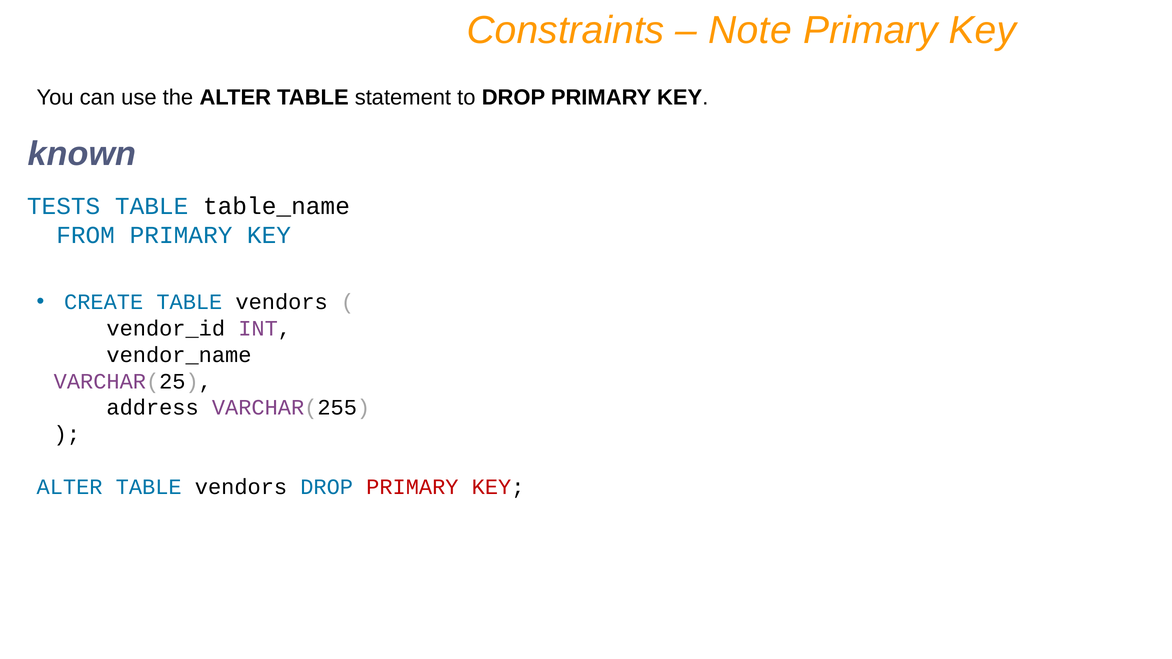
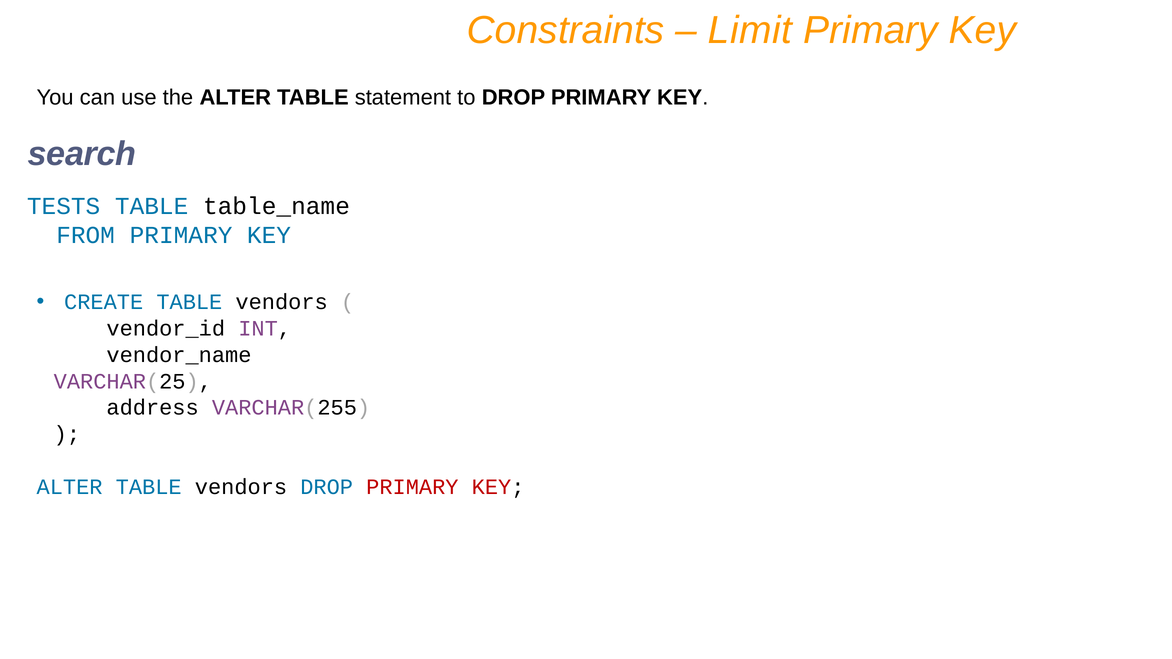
Note: Note -> Limit (750, 31)
known: known -> search (82, 154)
